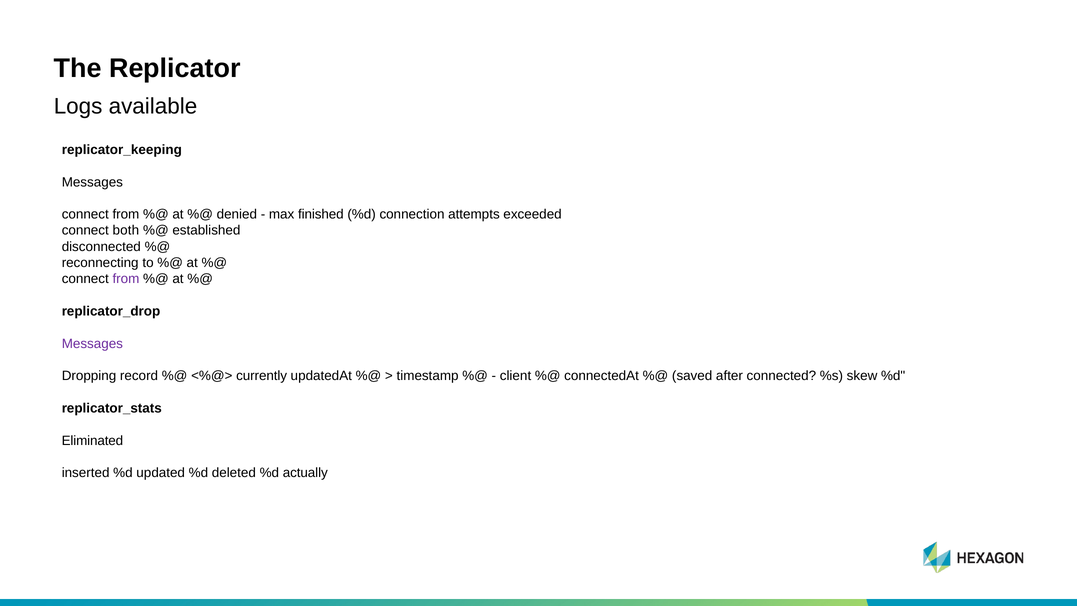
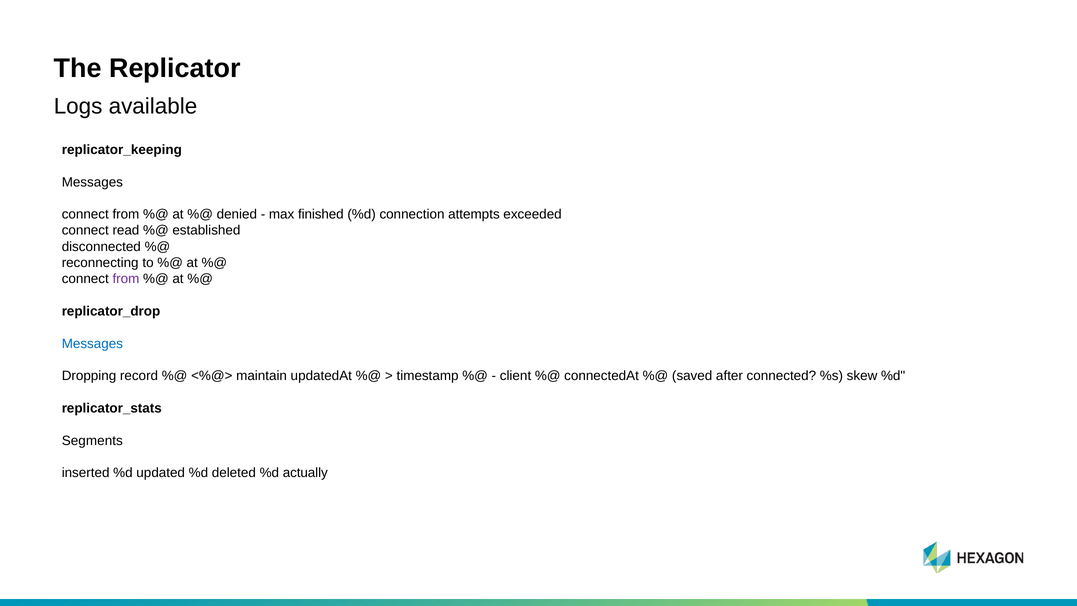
both: both -> read (126, 230)
Messages colour: purple -> blue (92, 344)
currently: currently -> maintain (262, 376)
Eliminated: Eliminated -> Segments (92, 440)
